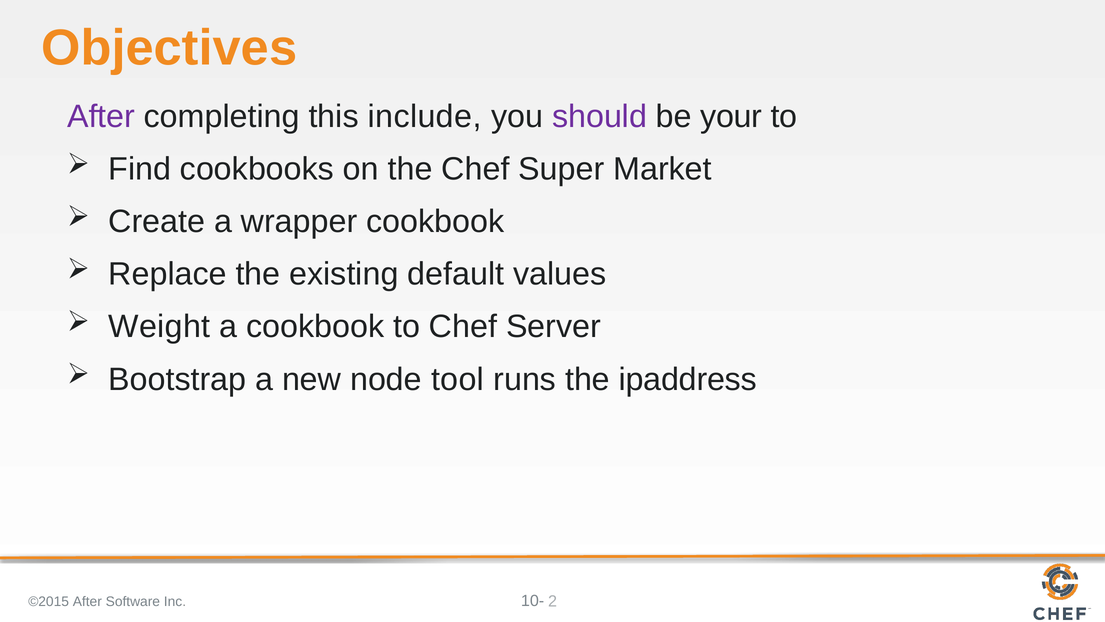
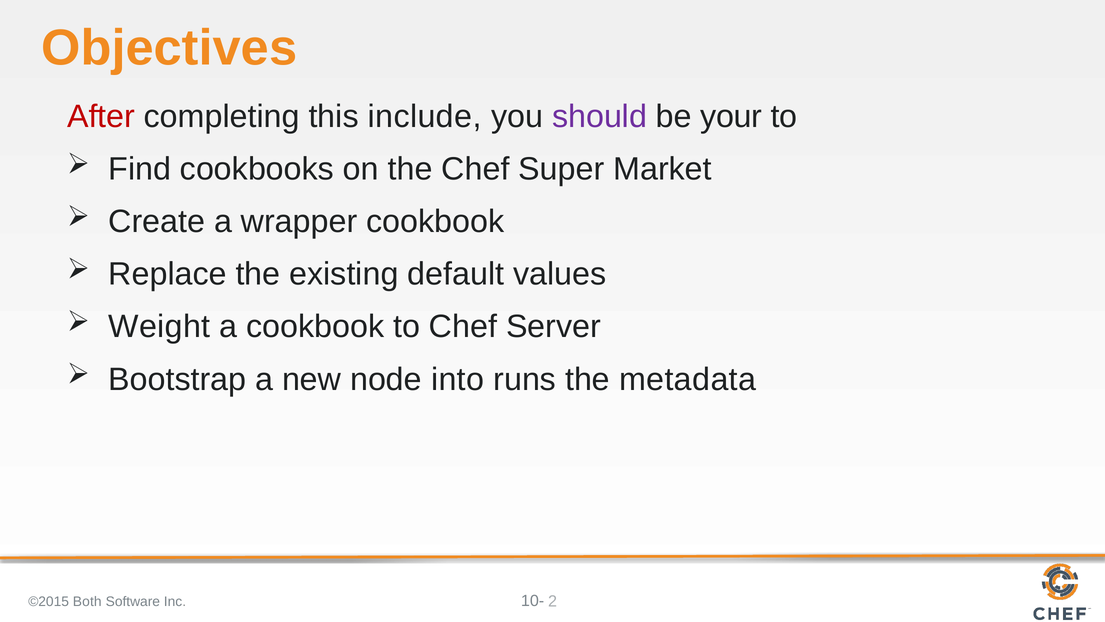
After colour: purple -> red (101, 117)
tool: tool -> into (458, 379)
ipaddress: ipaddress -> metadata (688, 379)
©2015 After: After -> Both (87, 601)
